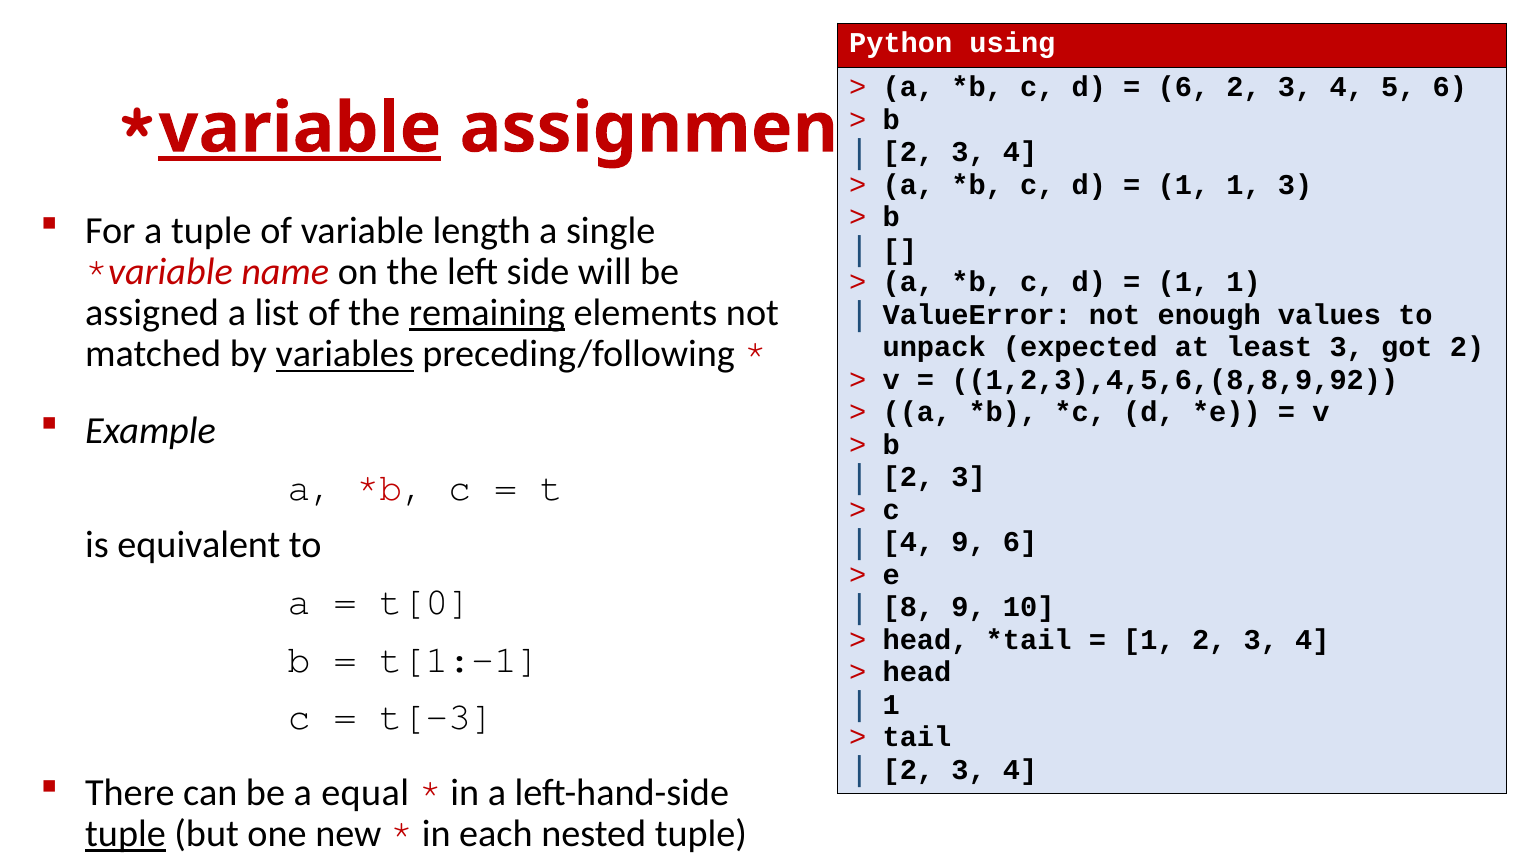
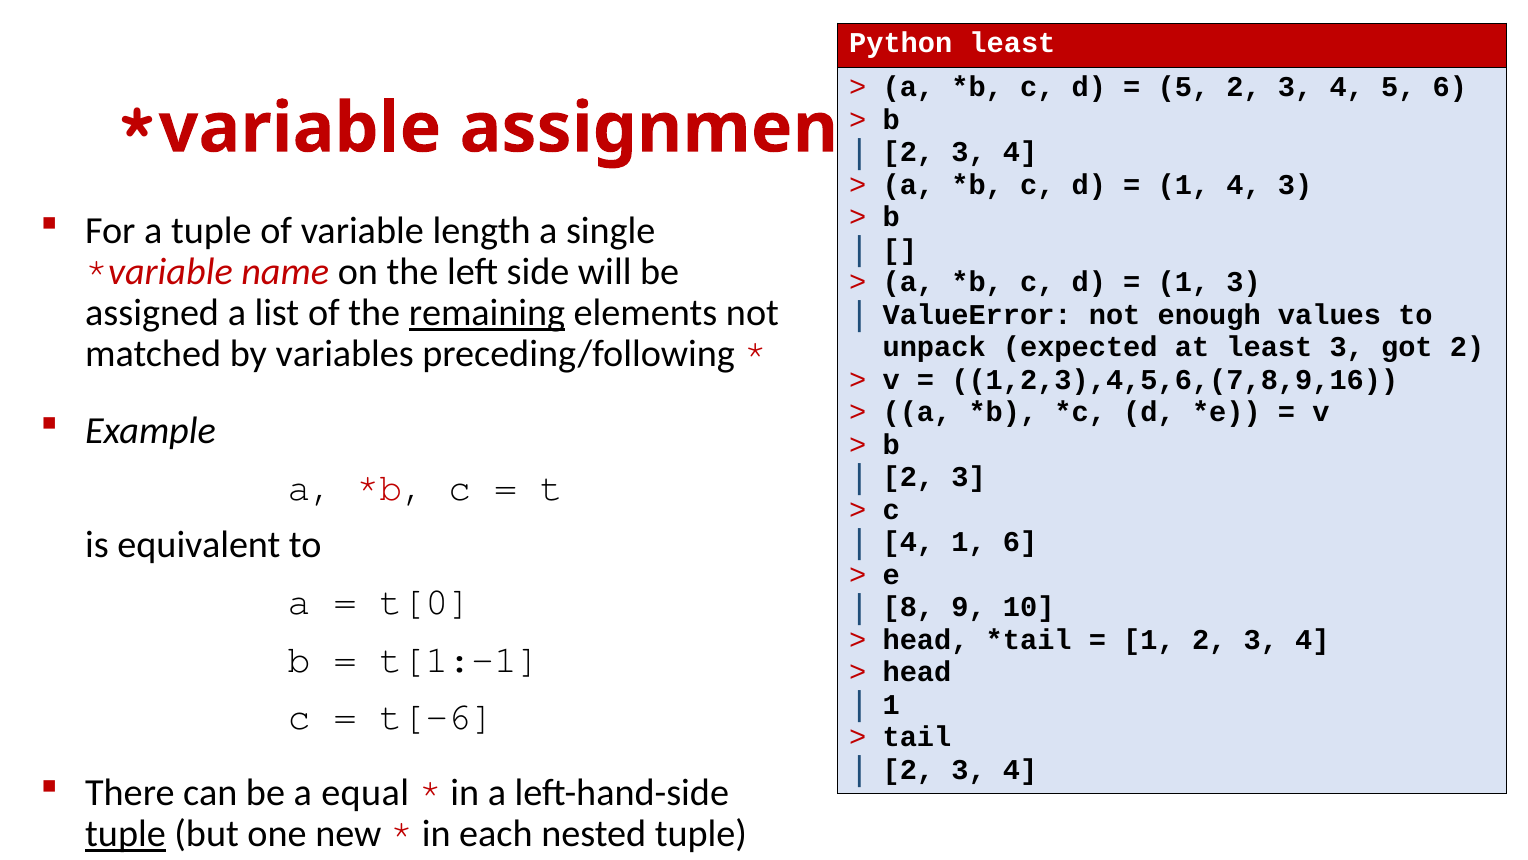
Python using: using -> least (1012, 43)
6: 6 -> 5 (1183, 87)
variable underline: present -> none (300, 128)
1: 1 -> 4 (1244, 185)
1: 1 -> 3 (1244, 282)
variables underline: present -> none (345, 354)
1,2,3),4,5,6,(8,8,9,92: 1,2,3),4,5,6,(8,8,9,92 -> 1,2,3),4,5,6,(7,8,9,16 (1175, 379)
4 9: 9 -> 1 (969, 542)
t[-3: t[-3 -> t[-6 (437, 716)
